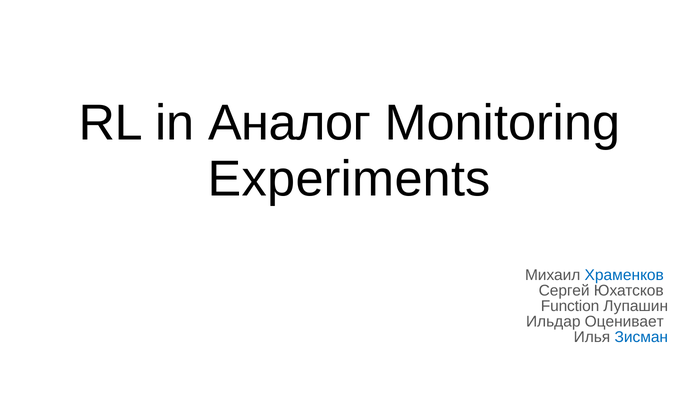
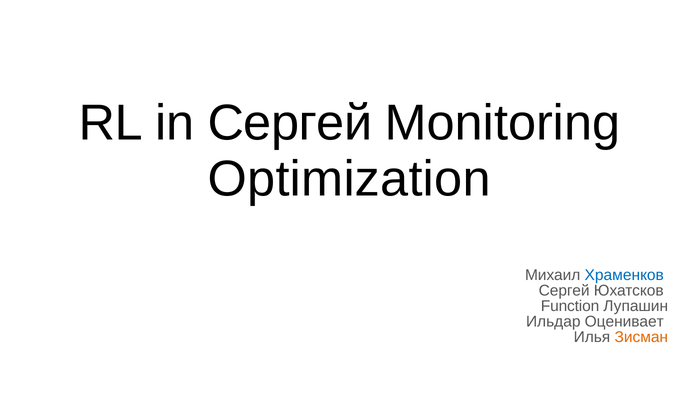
in Аналог: Аналог -> Сергей (290, 123)
Experiments: Experiments -> Optimization (349, 179)
Зисман colour: blue -> orange (641, 337)
